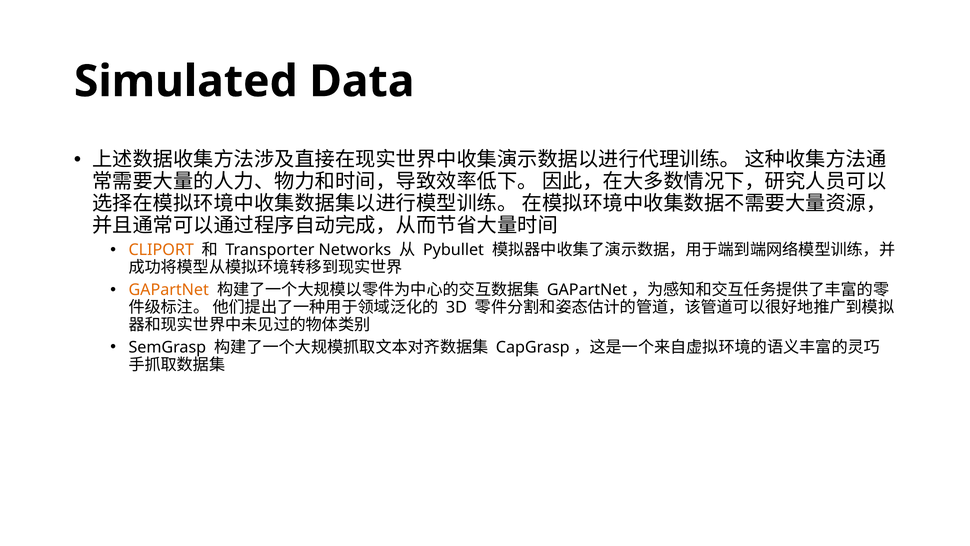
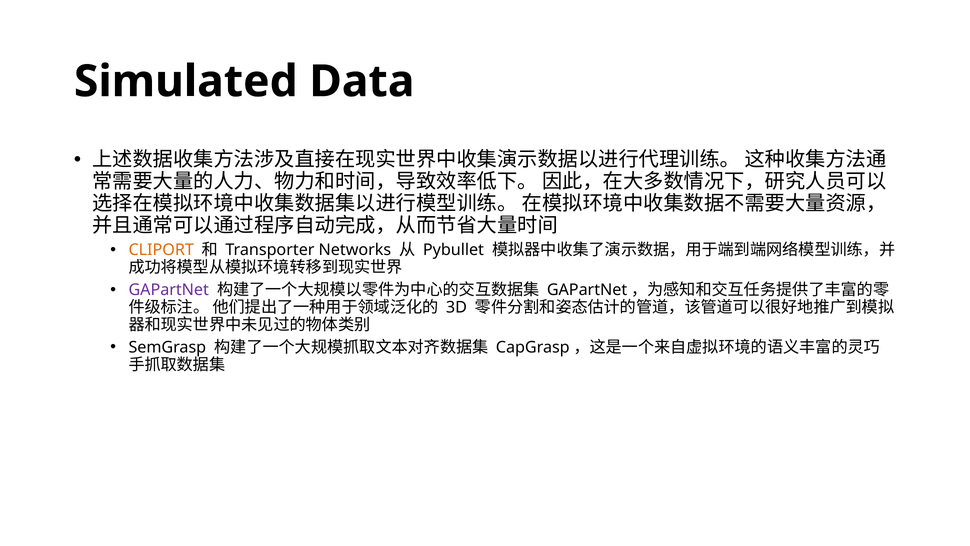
GAPartNet colour: orange -> purple (169, 290)
